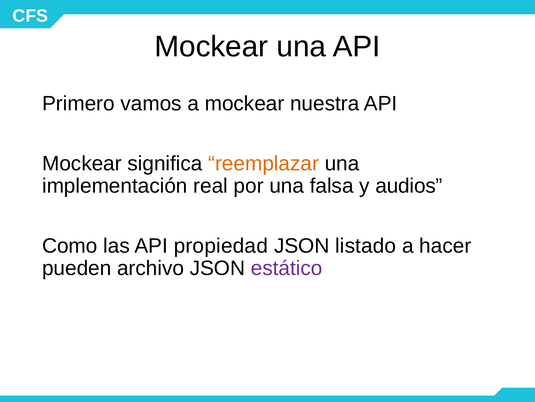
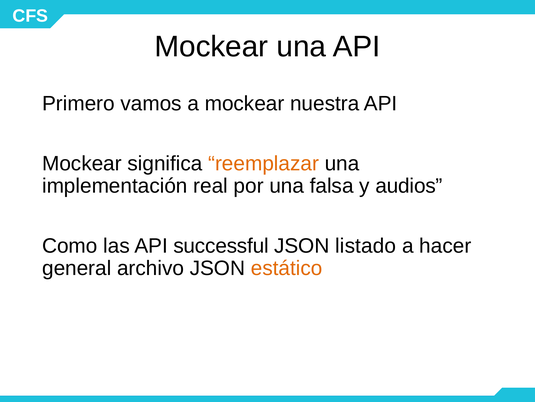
propiedad: propiedad -> successful (221, 245)
pueden: pueden -> general (77, 268)
estático colour: purple -> orange (287, 268)
